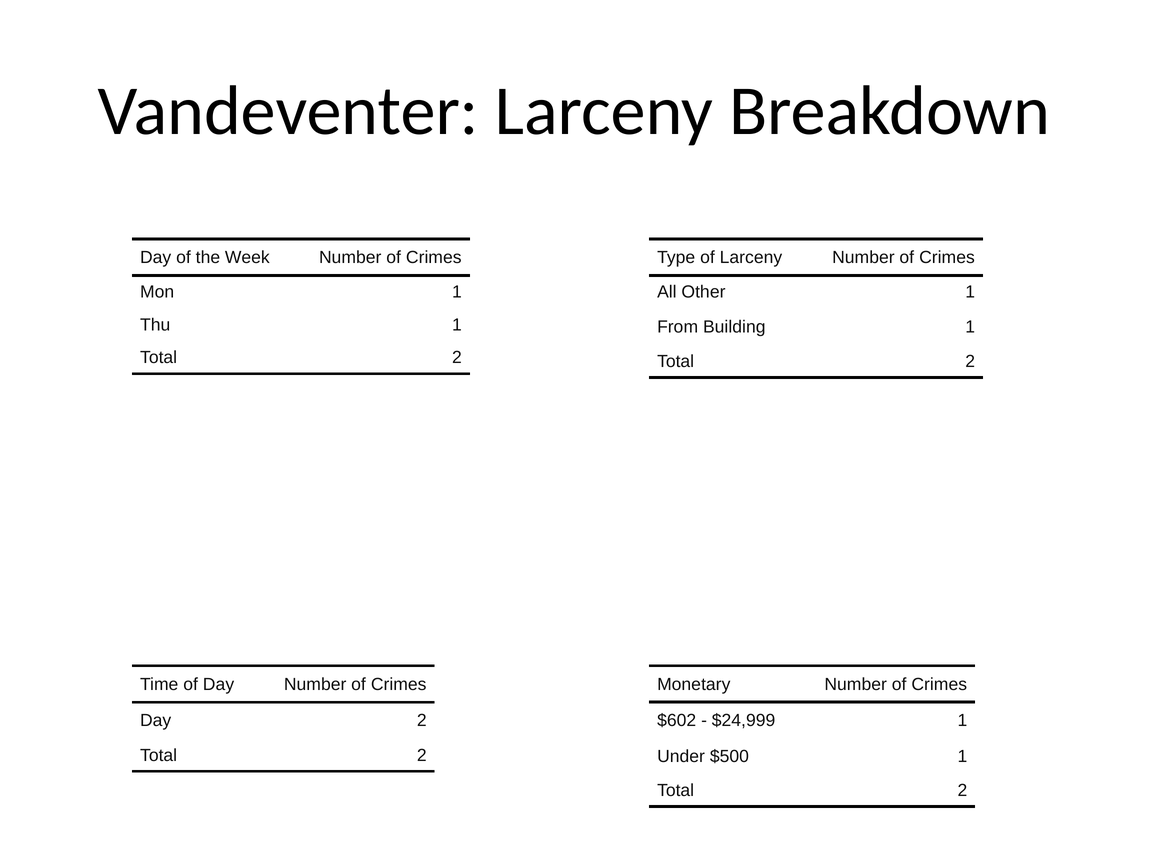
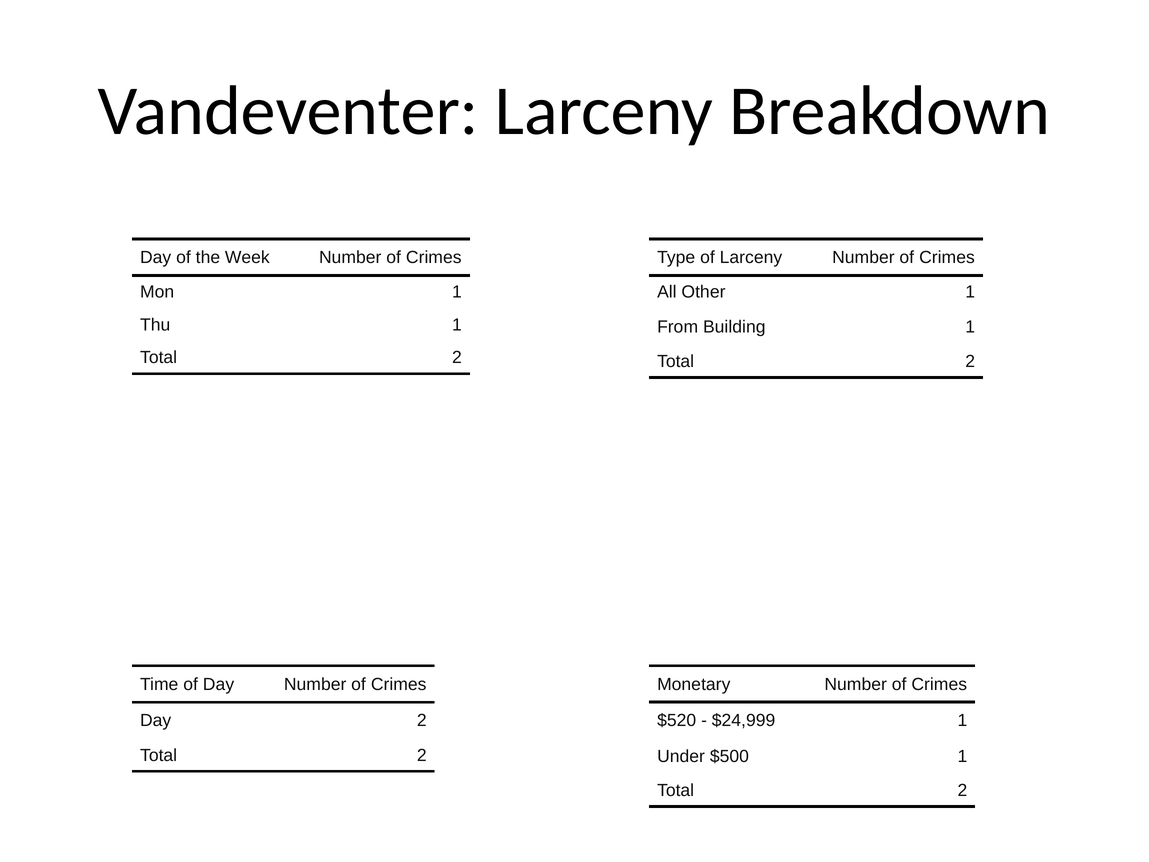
$602: $602 -> $520 (677, 720)
